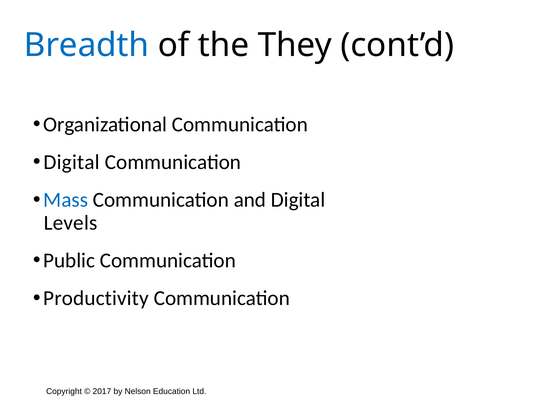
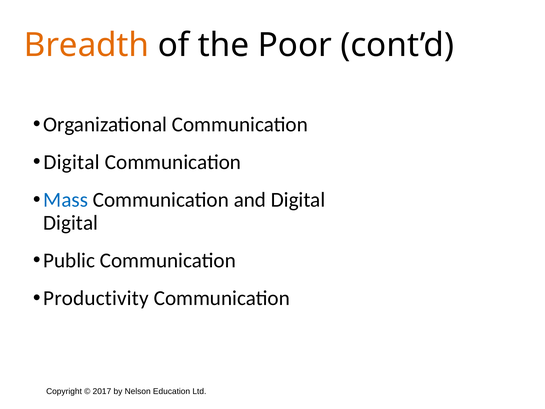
Breadth colour: blue -> orange (86, 45)
They: They -> Poor (295, 45)
Levels: Levels -> Digital (71, 223)
